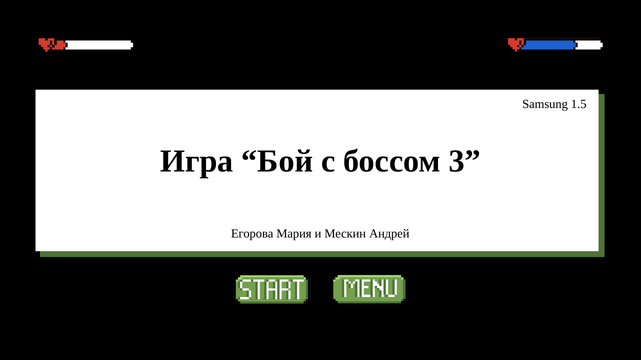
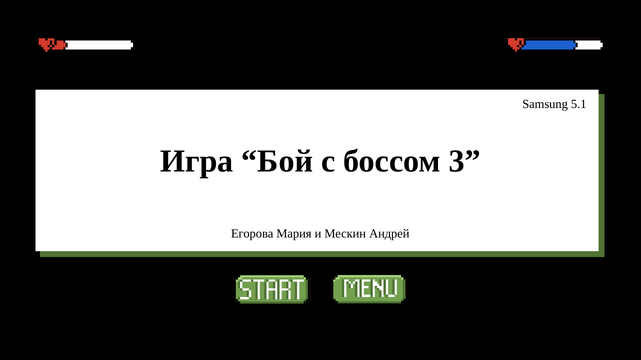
1.5: 1.5 -> 5.1 (579, 104)
